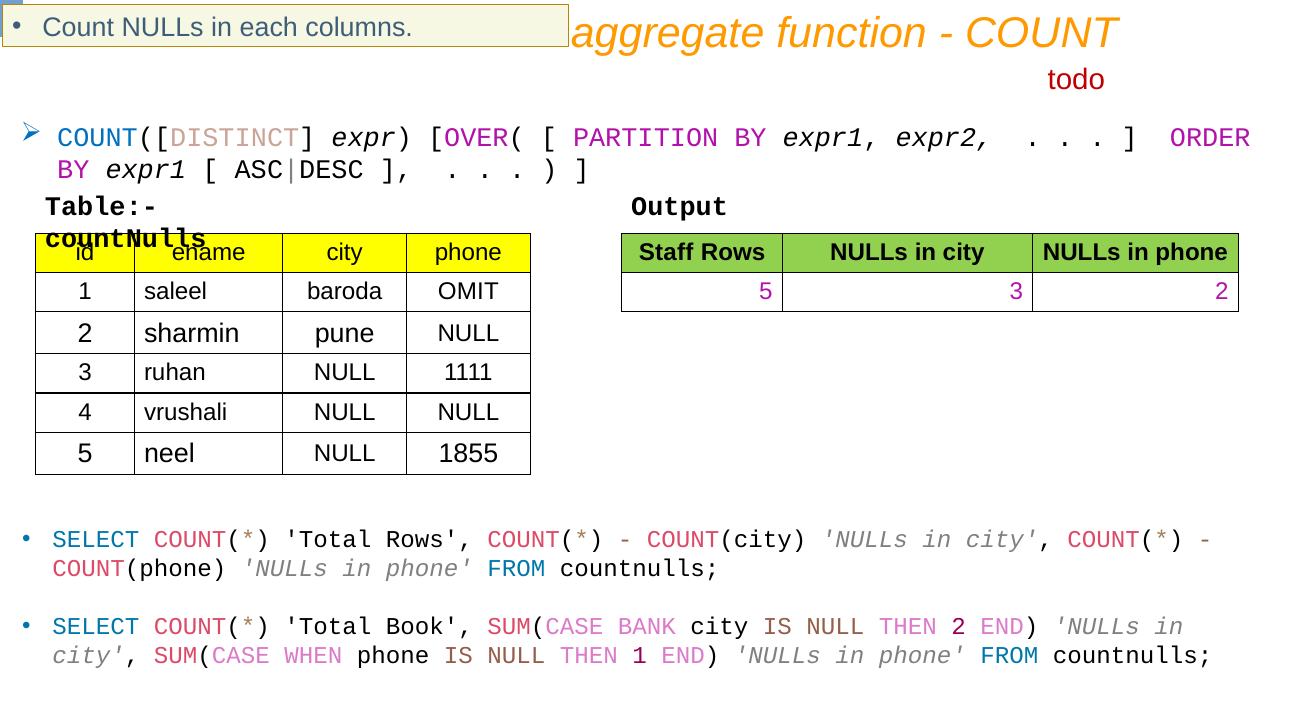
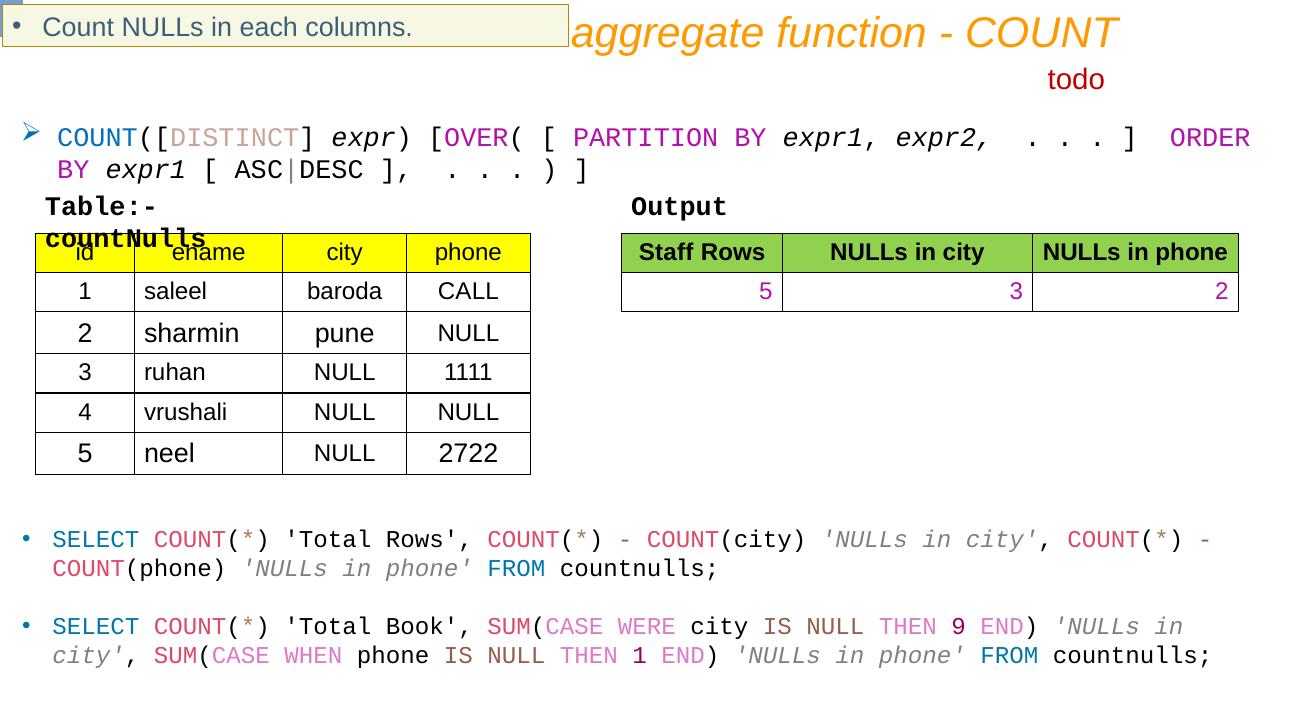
OMIT: OMIT -> CALL (468, 291)
1855: 1855 -> 2722 (468, 454)
BANK: BANK -> WERE (647, 626)
THEN 2: 2 -> 9 (959, 626)
